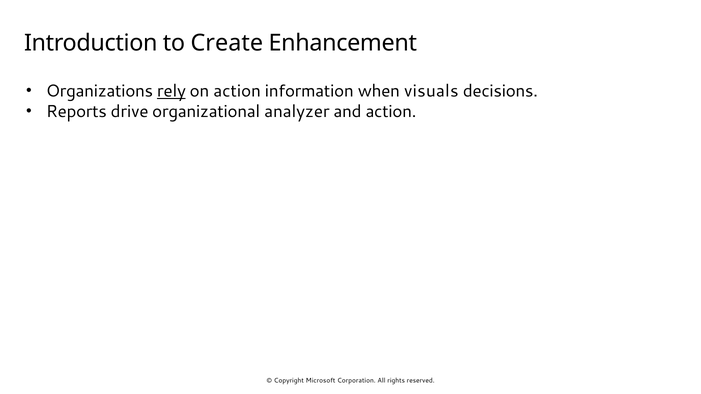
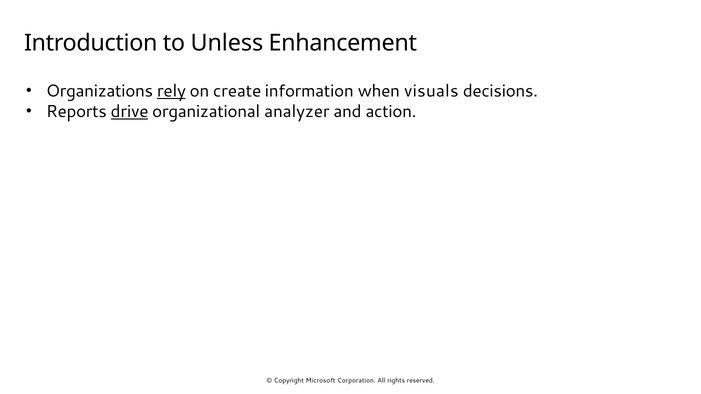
Create: Create -> Unless (227, 43)
on action: action -> create (237, 91)
drive underline: none -> present (130, 112)
